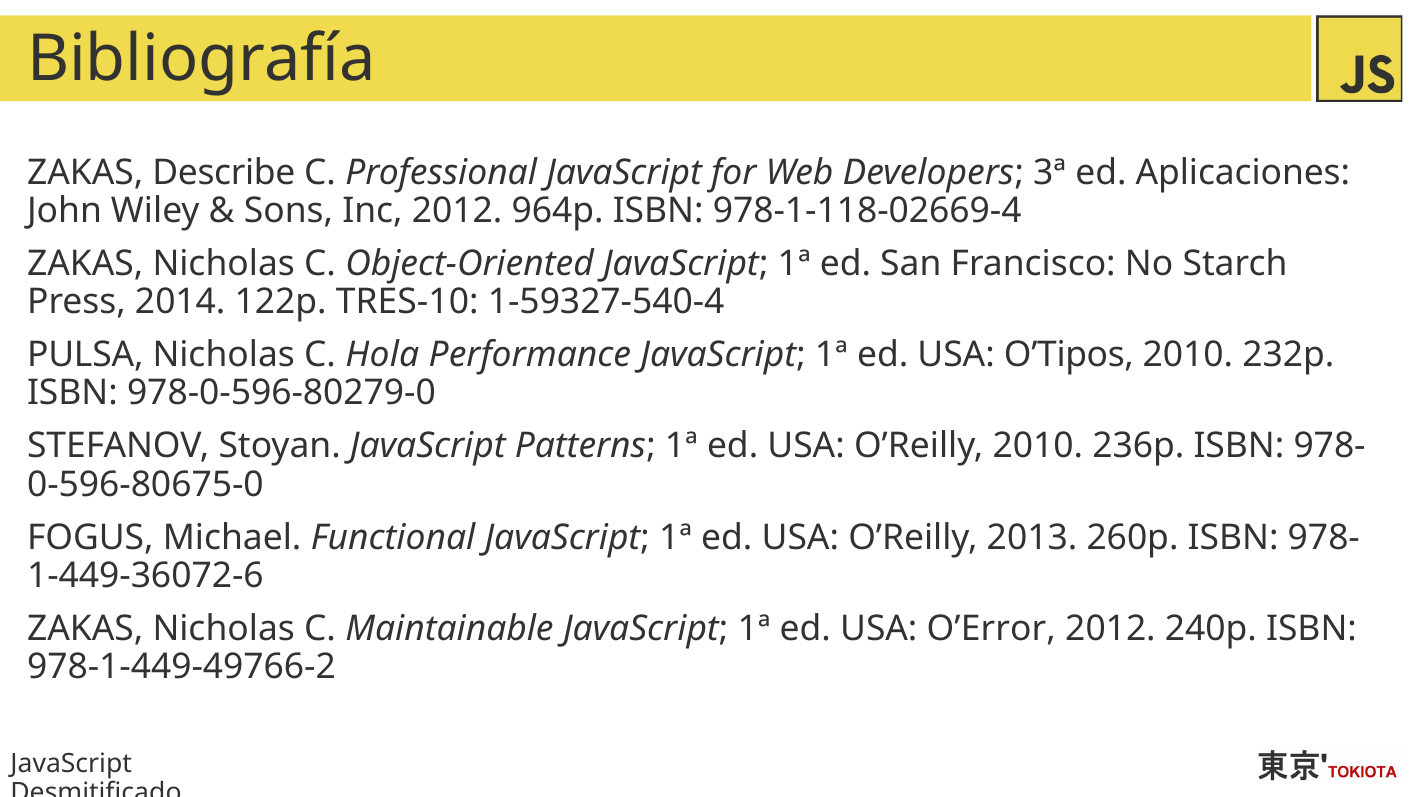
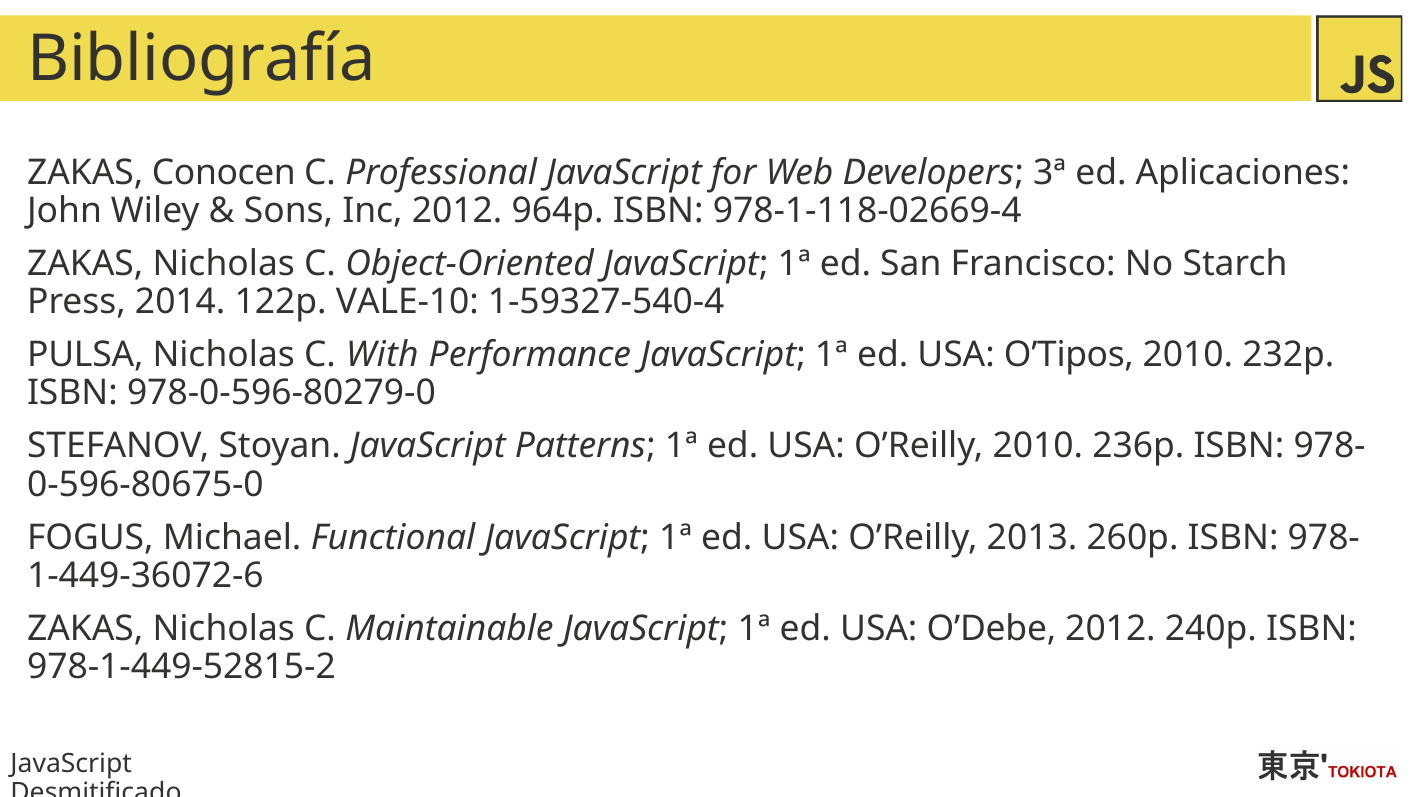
Describe: Describe -> Conocen (224, 172)
TRES-10: TRES-10 -> VALE-10 (407, 302)
Hola: Hola -> With (382, 355)
O’Error: O’Error -> O’Debe (991, 629)
978-1-449-49766-2: 978-1-449-49766-2 -> 978-1-449-52815-2 (181, 667)
